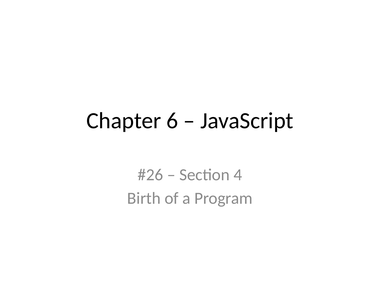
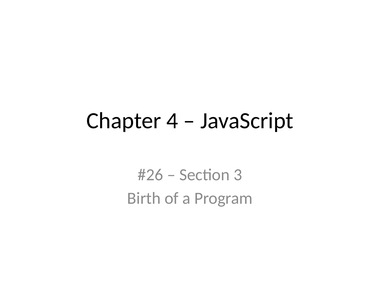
6: 6 -> 4 (172, 121)
4: 4 -> 3 (238, 175)
